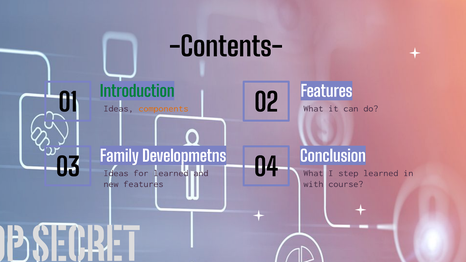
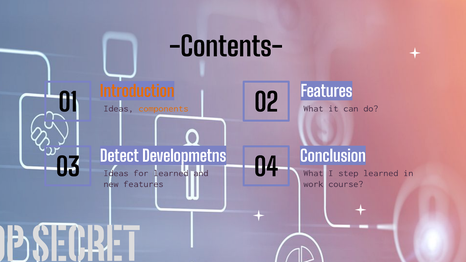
Introduction colour: green -> orange (137, 92)
Family: Family -> Detect (119, 156)
with: with -> work (313, 184)
